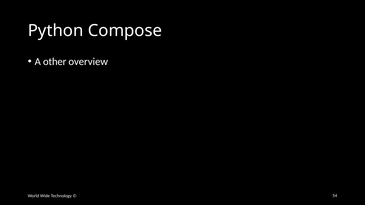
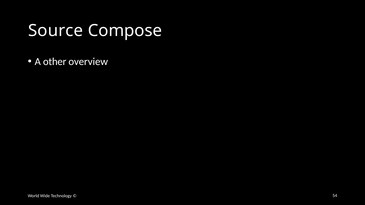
Python: Python -> Source (56, 31)
